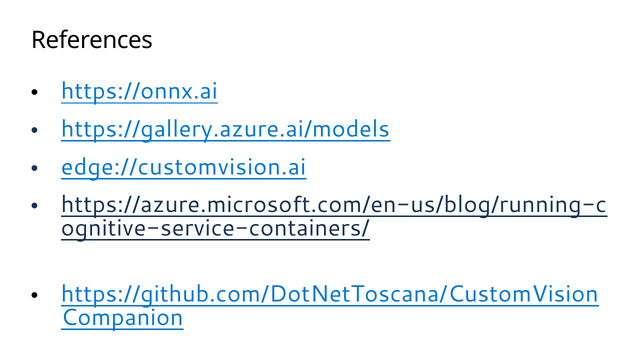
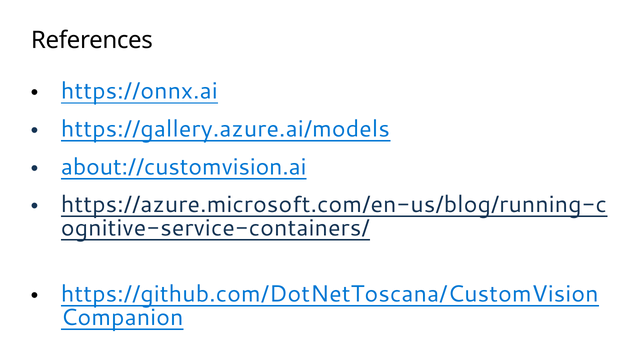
edge://customvision.ai: edge://customvision.ai -> about://customvision.ai (184, 167)
